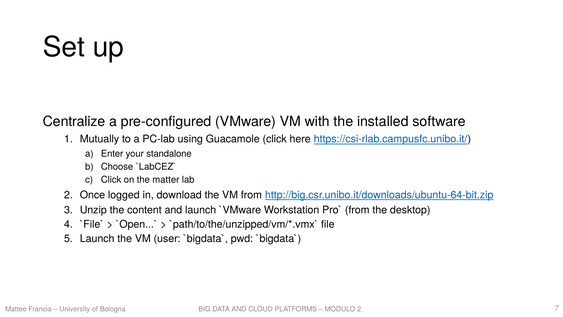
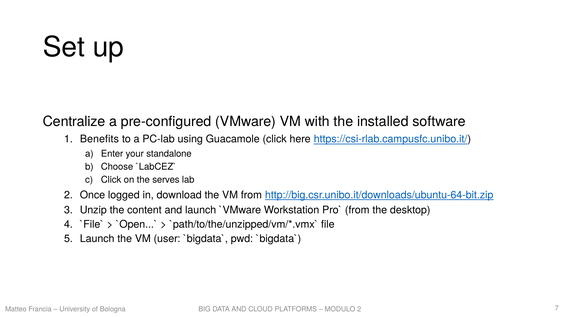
Mutually: Mutually -> Benefits (99, 139)
matter: matter -> serves (166, 180)
